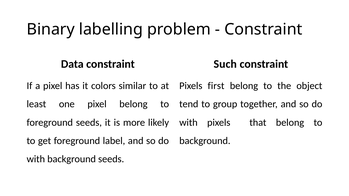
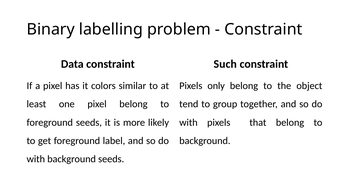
first: first -> only (216, 86)
